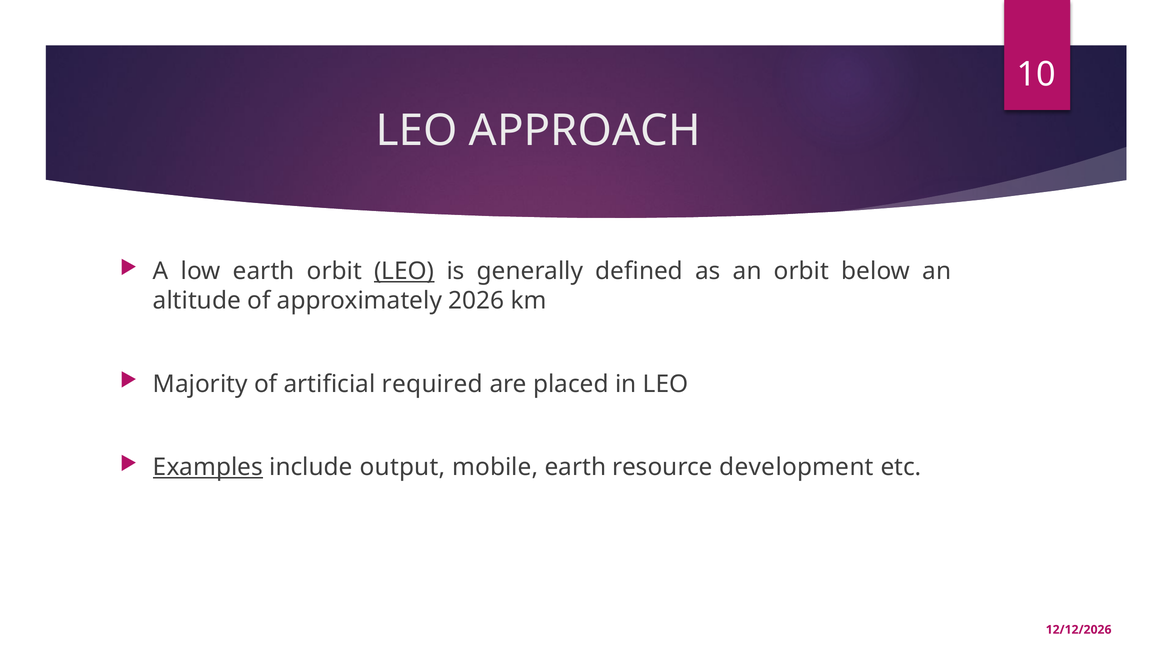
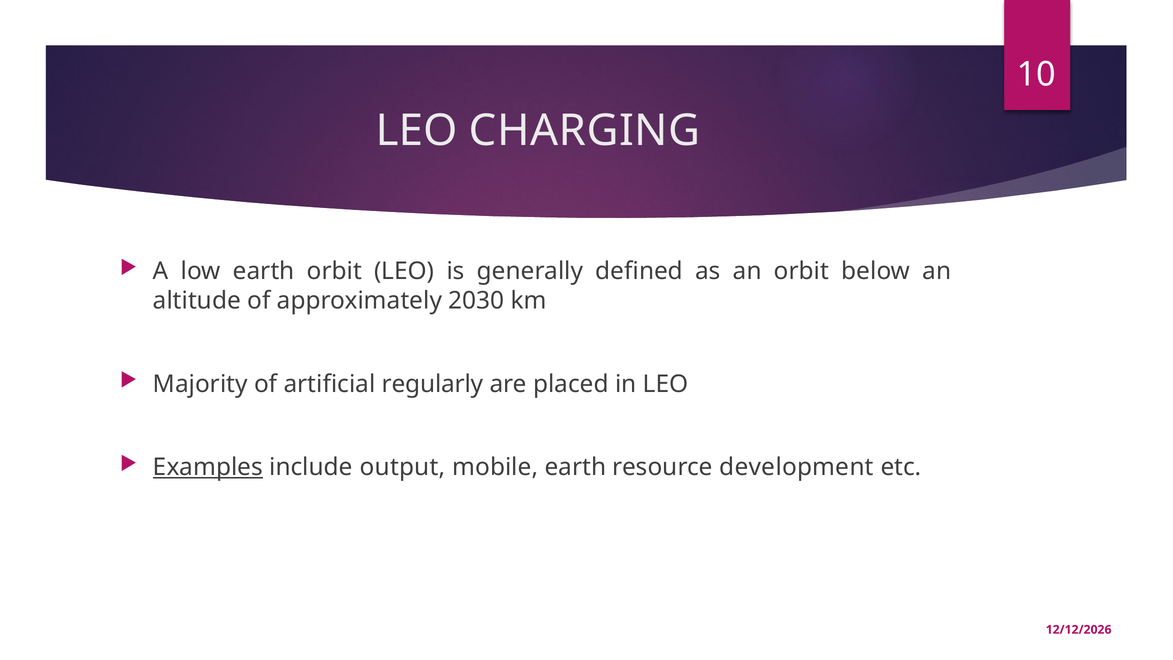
APPROACH: APPROACH -> CHARGING (585, 131)
LEO underline: present -> none (404, 271)
2026: 2026 -> 2030 (476, 301)
required: required -> regularly (433, 384)
